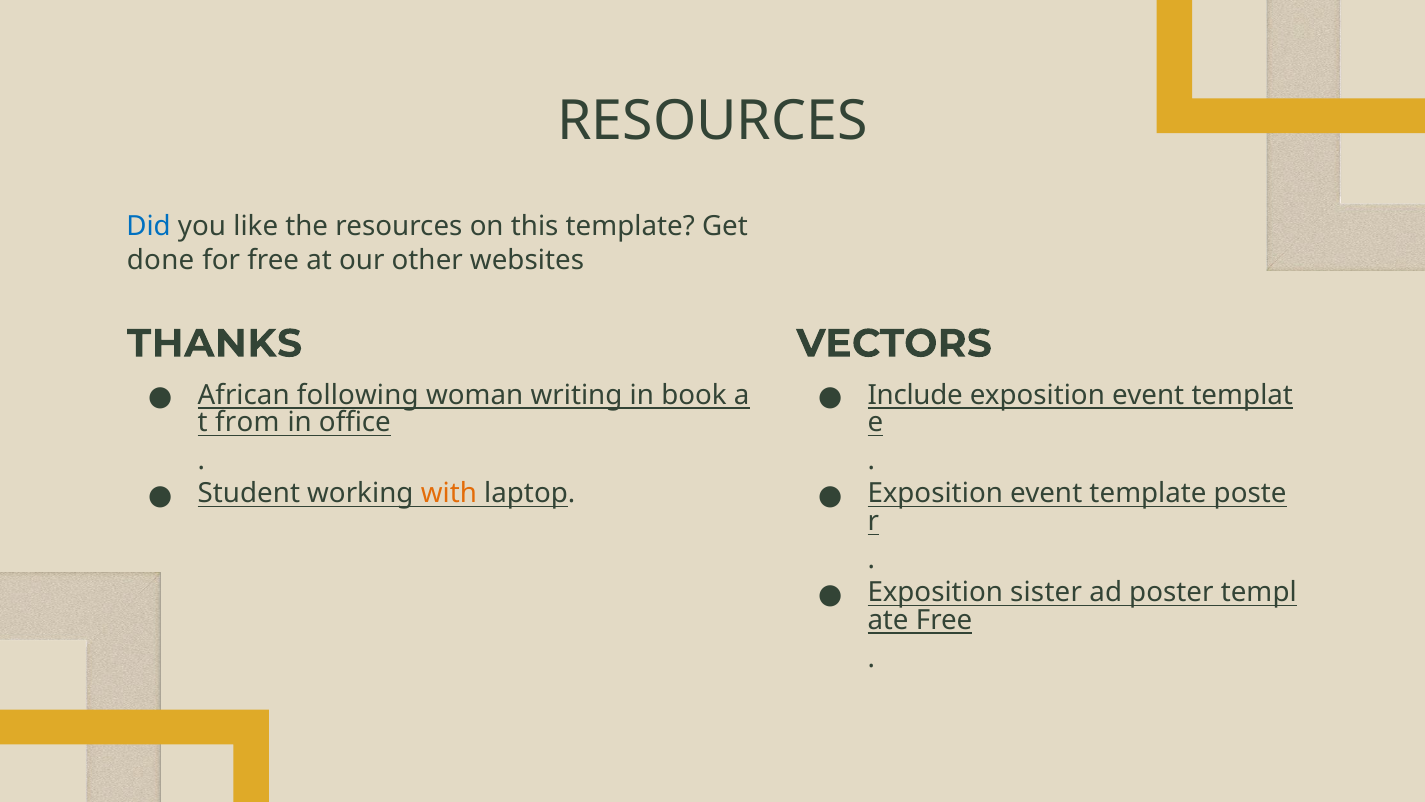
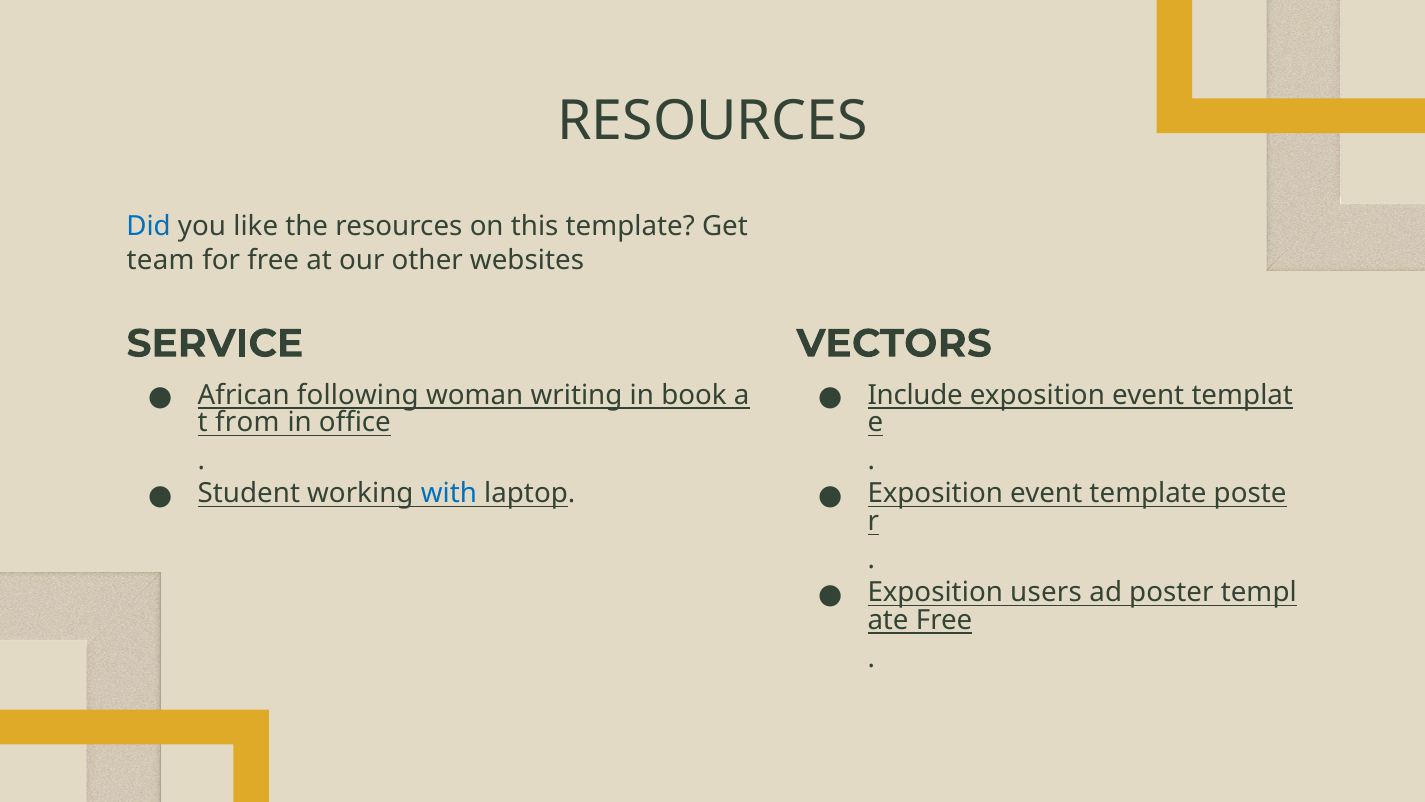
done: done -> team (161, 260)
THANKS: THANKS -> SERVICE (215, 343)
with colour: orange -> blue (449, 494)
sister: sister -> users (1046, 592)
